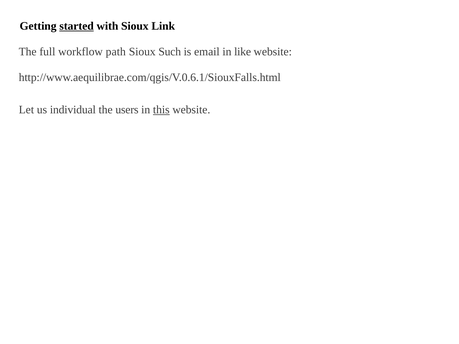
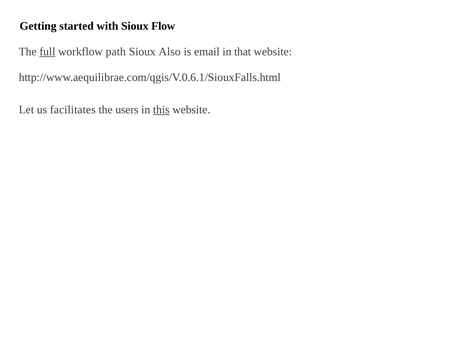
started underline: present -> none (77, 26)
Link: Link -> Flow (163, 26)
full underline: none -> present (47, 52)
Such: Such -> Also (170, 52)
like: like -> that (243, 52)
individual: individual -> facilitates (73, 110)
